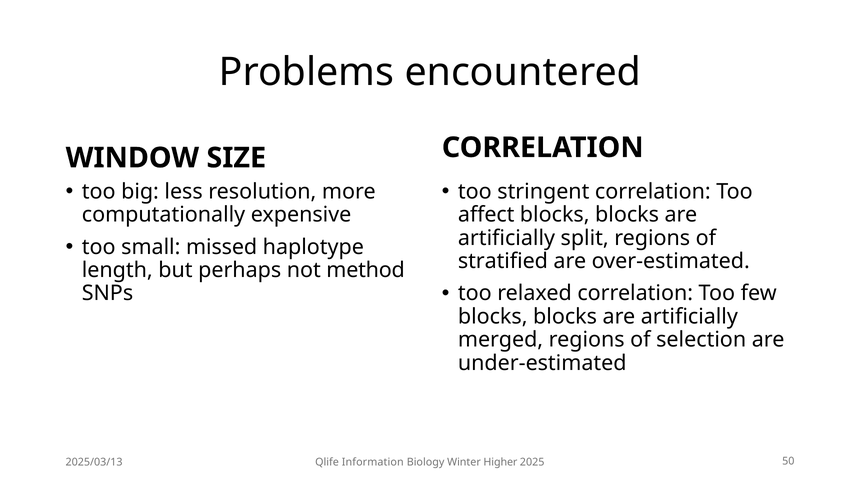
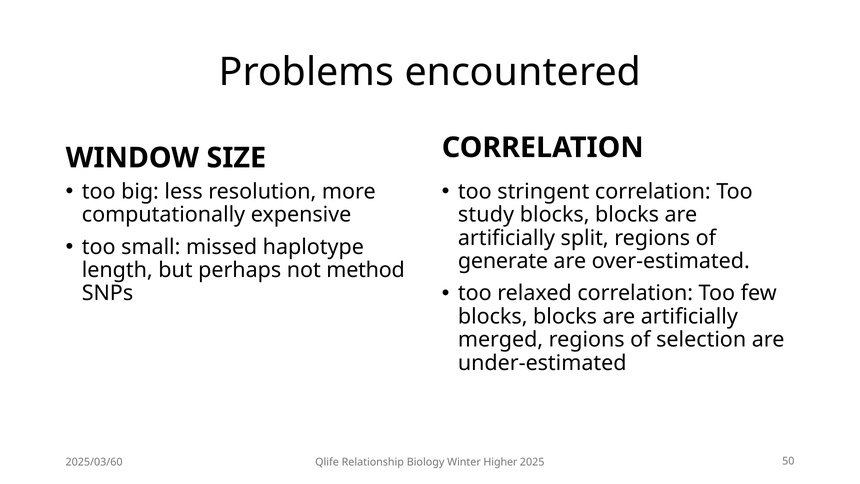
affect: affect -> study (486, 215)
stratified: stratified -> generate (503, 261)
2025/03/13: 2025/03/13 -> 2025/03/60 (94, 462)
Information: Information -> Relationship (373, 462)
